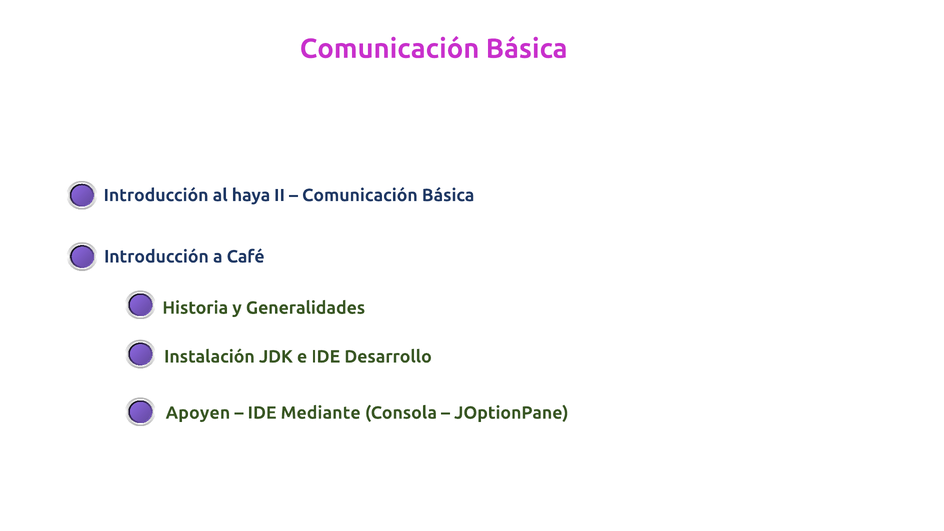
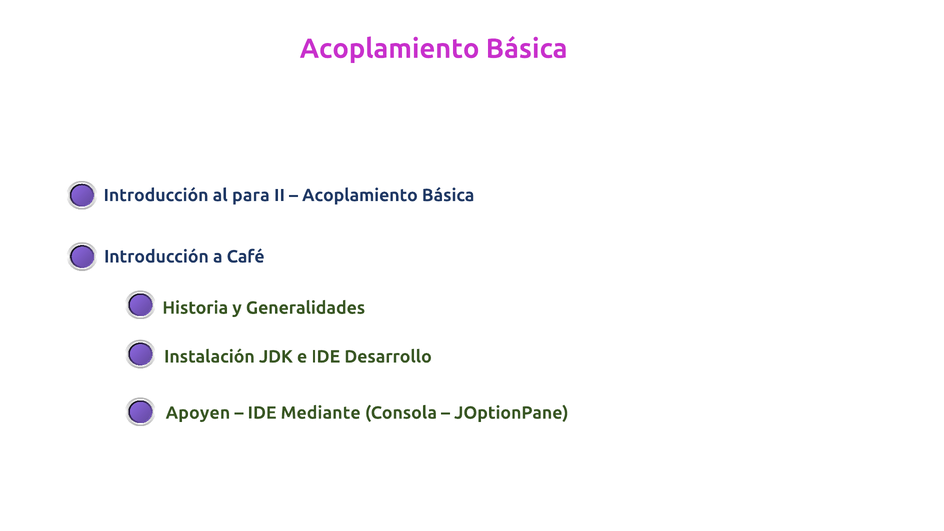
Comunicación: Comunicación -> Acoplamiento (390, 49)
haya: haya -> para (251, 195)
Comunicación: Comunicación -> Acoplamiento (360, 195)
